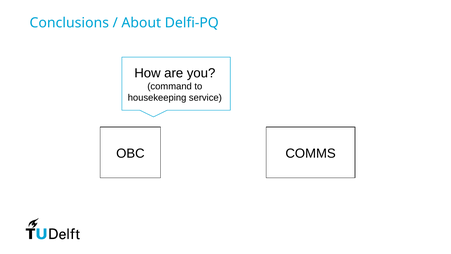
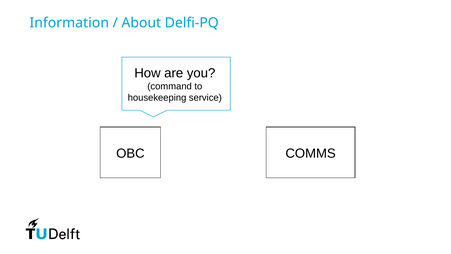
Conclusions: Conclusions -> Information (69, 23)
